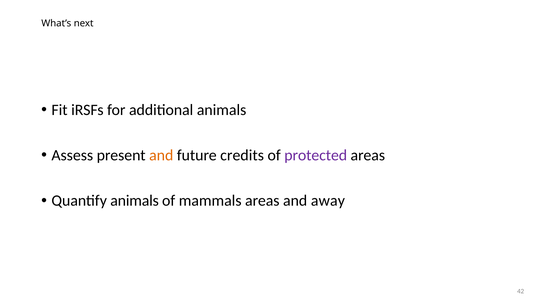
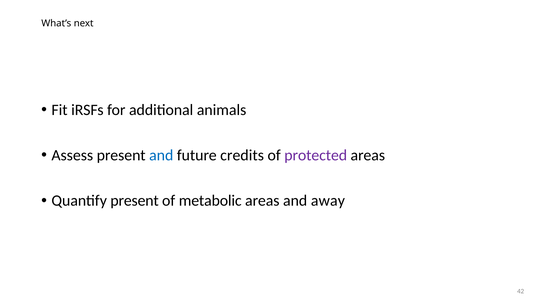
and colour: orange -> blue (161, 155)
Quantify animals: animals -> present (135, 201)
mammals: mammals -> metabolic (210, 201)
